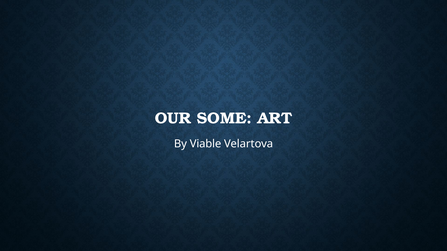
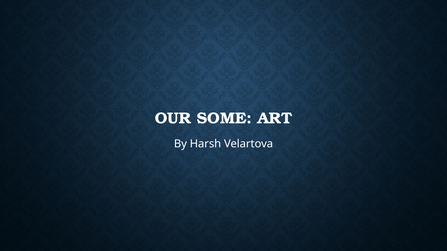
Viable: Viable -> Harsh (205, 144)
